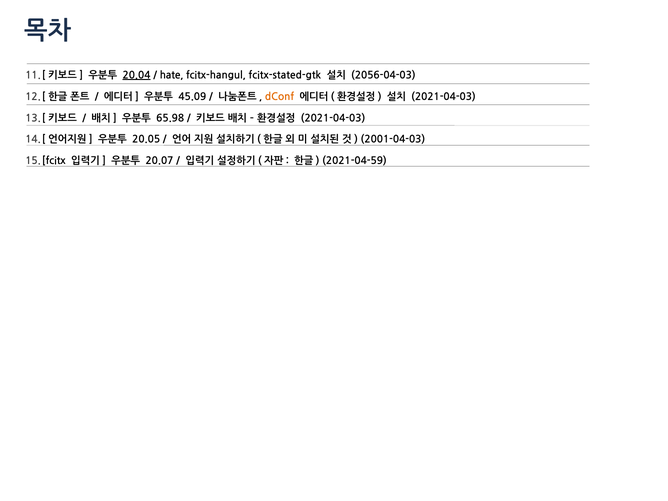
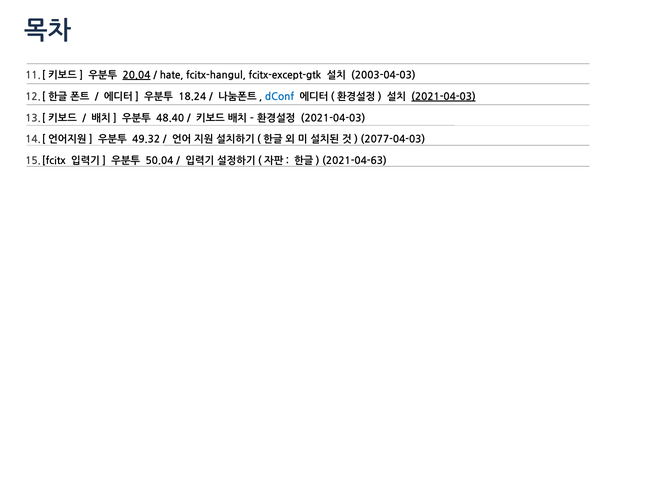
fcitx-stated-gtk: fcitx-stated-gtk -> fcitx-except-gtk (285, 75)
2056-04-03: 2056-04-03 -> 2003-04-03 (383, 75)
45.09: 45.09 -> 18.24 (192, 97)
dConf colour: orange -> blue (280, 97)
2021-04-03 underline: none -> present (443, 97)
65.98: 65.98 -> 48.40 (170, 118)
20.05: 20.05 -> 49.32 (146, 140)
2001-04-03: 2001-04-03 -> 2077-04-03 (393, 140)
20.07: 20.07 -> 50.04 (159, 161)
2021-04-59: 2021-04-59 -> 2021-04-63 (354, 161)
